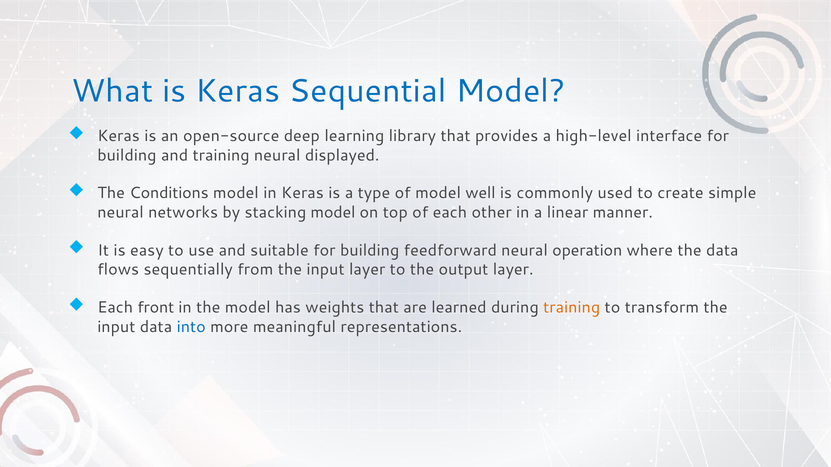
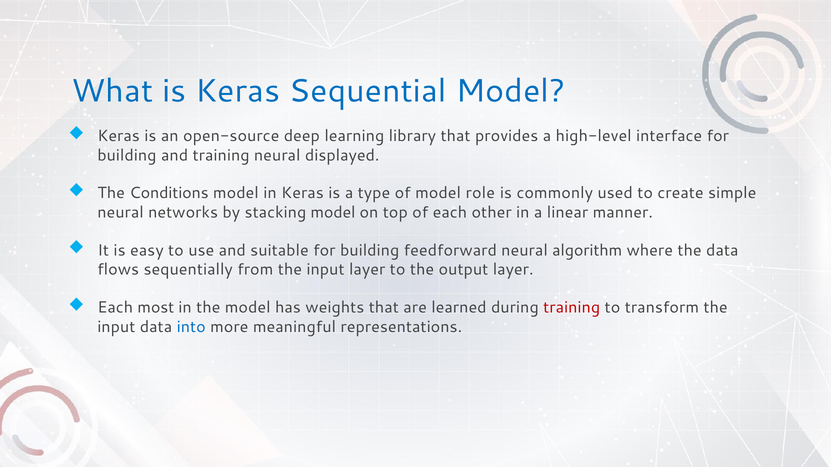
well: well -> role (480, 193)
operation: operation -> algorithm (587, 250)
front: front -> most (156, 308)
training colour: orange -> red (572, 308)
